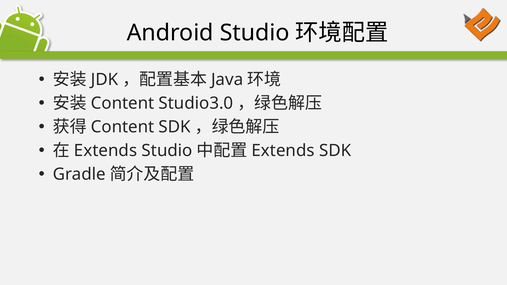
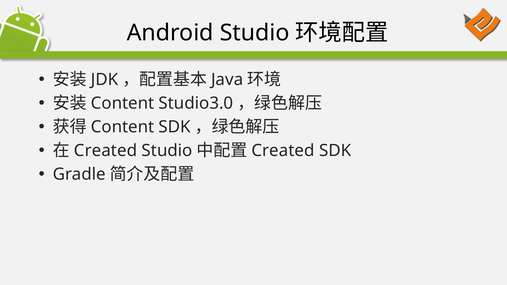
Extends: Extends -> Created (106, 151)
Extends: Extends -> Created (283, 151)
